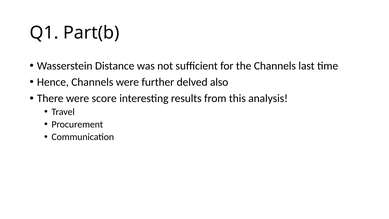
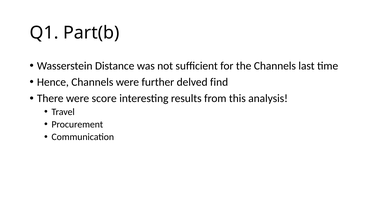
also: also -> find (219, 82)
